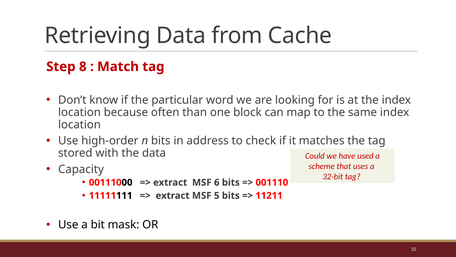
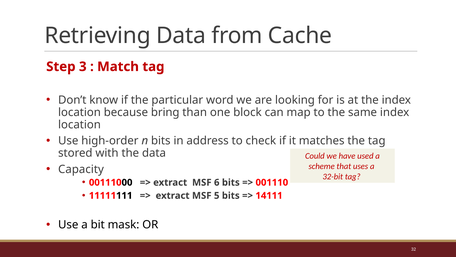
8: 8 -> 3 (83, 67)
often: often -> bring (165, 112)
11211: 11211 -> 14111 (269, 195)
